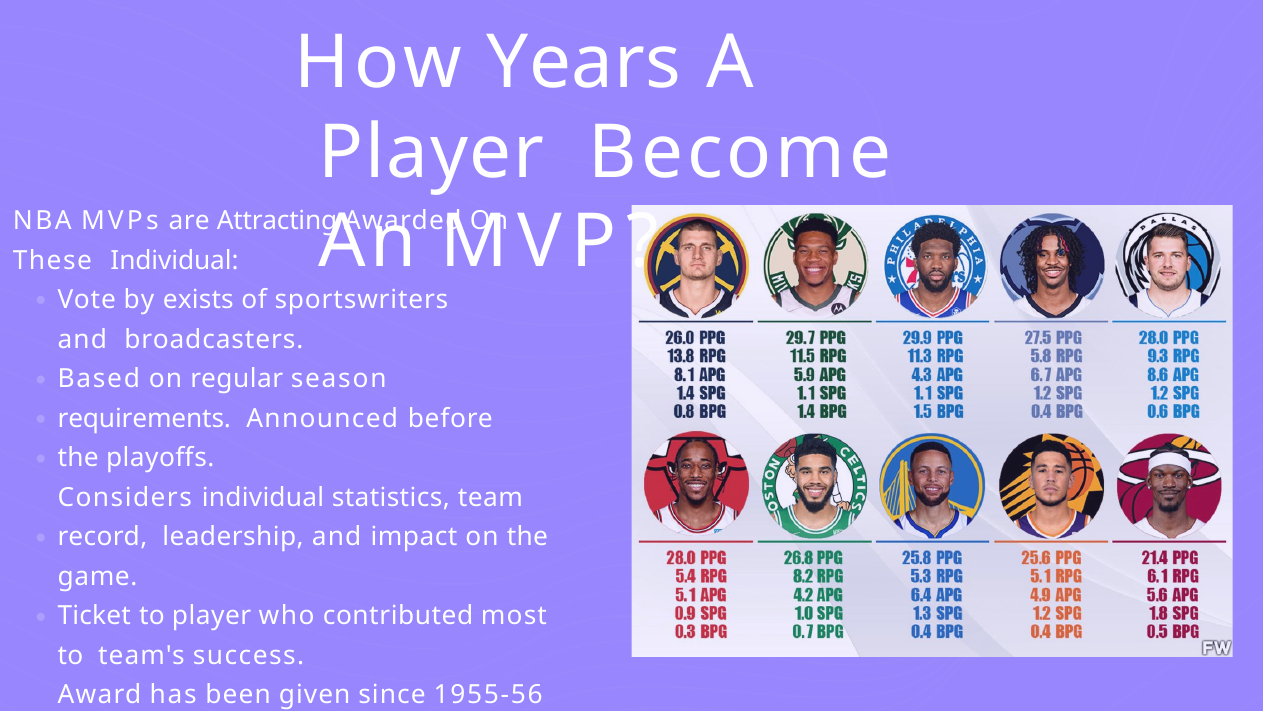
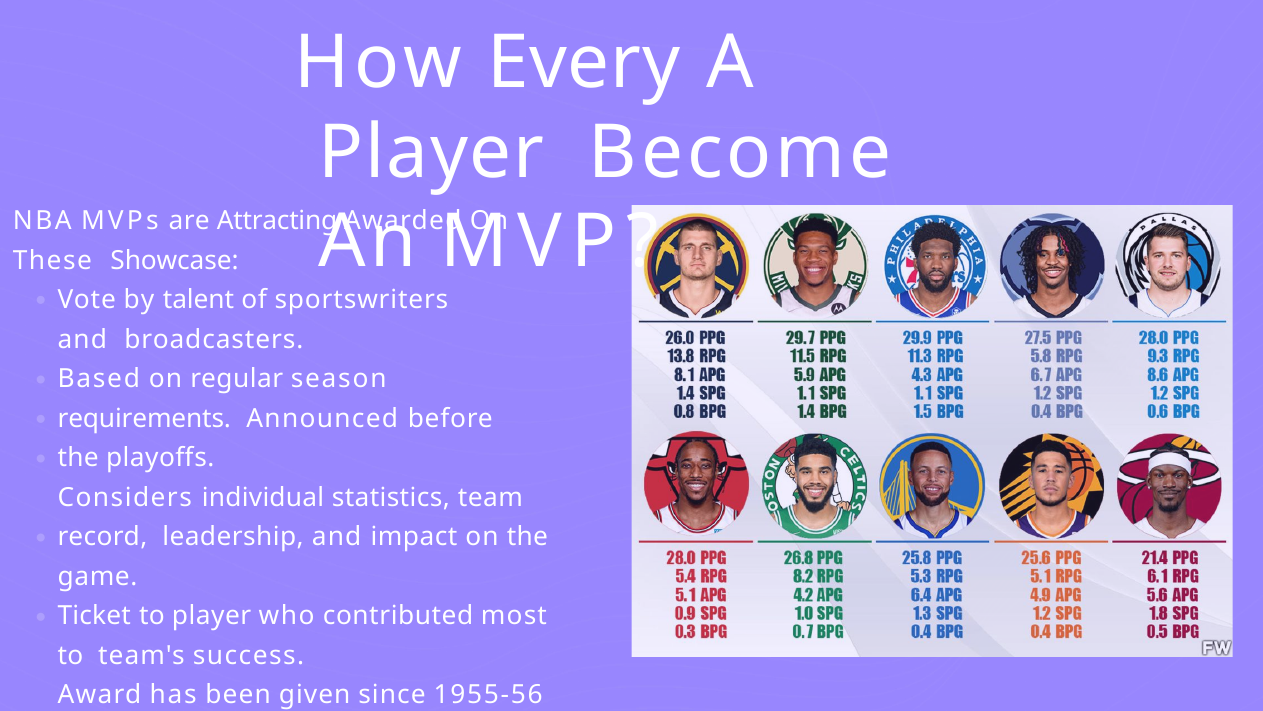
Years: Years -> Every (584, 63)
These Individual: Individual -> Showcase (175, 260)
exists: exists -> talent (198, 300)
